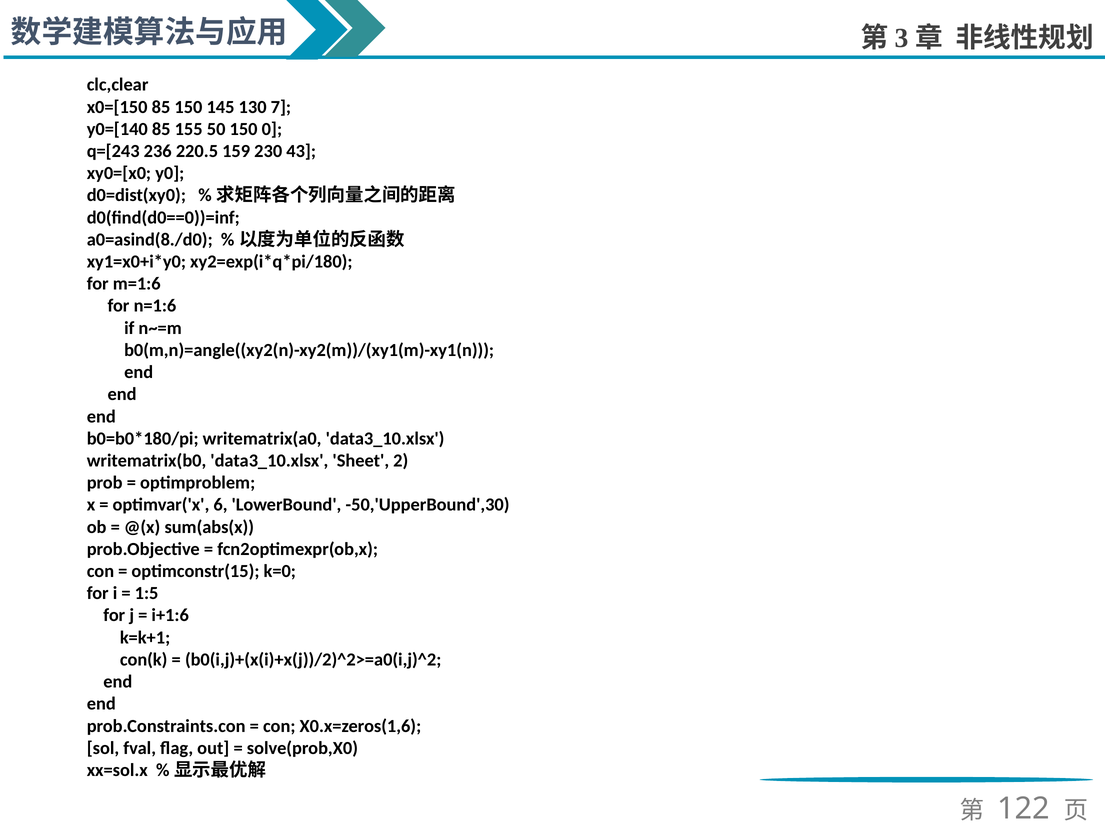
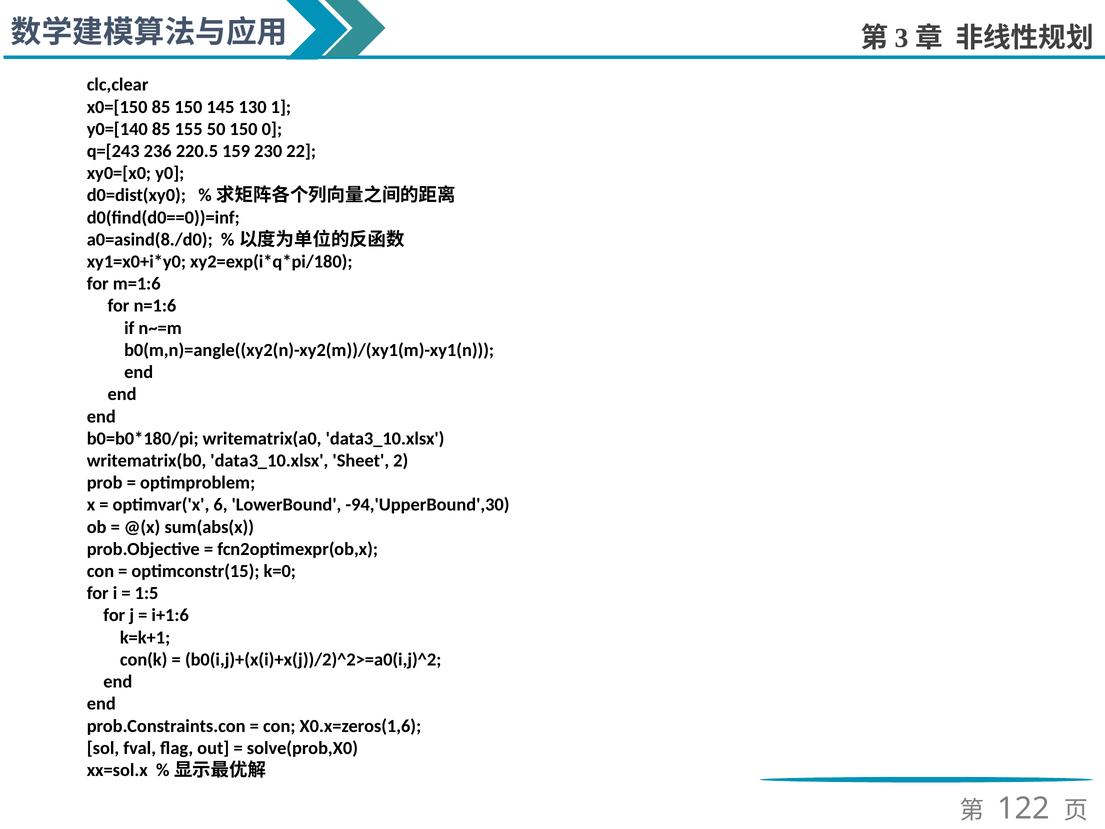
7: 7 -> 1 (281, 107)
43: 43 -> 22 (301, 151)
-50,'UpperBound',30: -50,'UpperBound',30 -> -94,'UpperBound',30 (428, 505)
